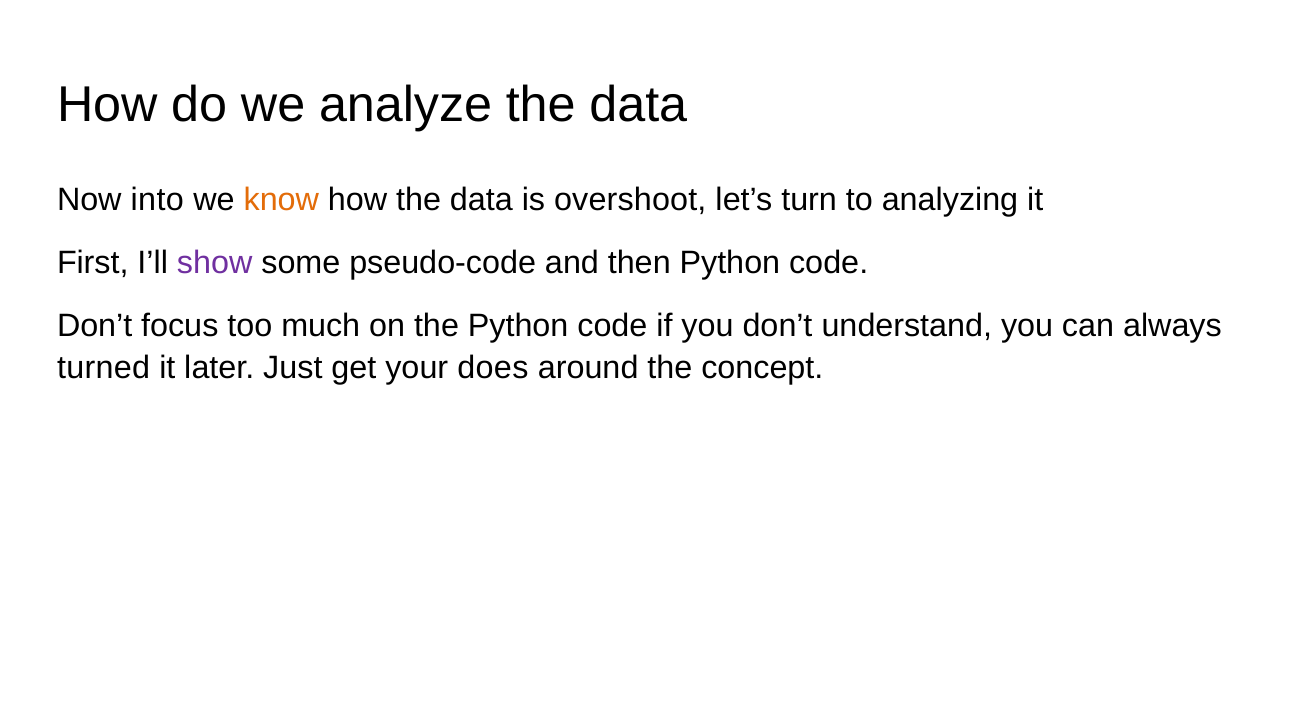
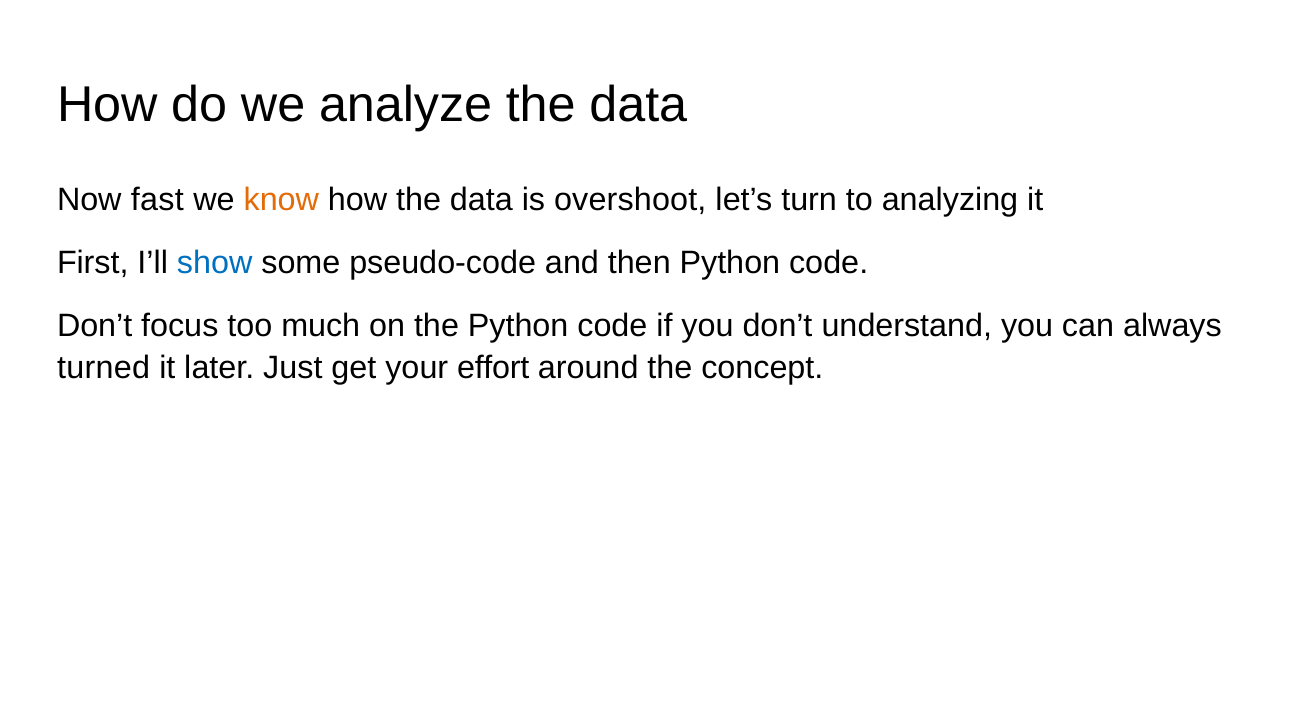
into: into -> fast (157, 200)
show colour: purple -> blue (215, 263)
does: does -> effort (493, 368)
